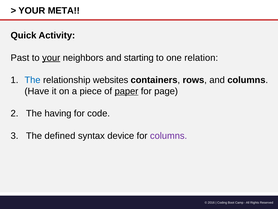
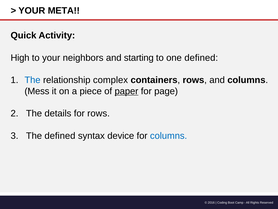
Past: Past -> High (20, 58)
your underline: present -> none (51, 58)
one relation: relation -> defined (201, 58)
websites: websites -> complex (110, 80)
Have: Have -> Mess (37, 91)
having: having -> details (58, 113)
for code: code -> rows (99, 113)
columns colour: purple -> blue (169, 135)
